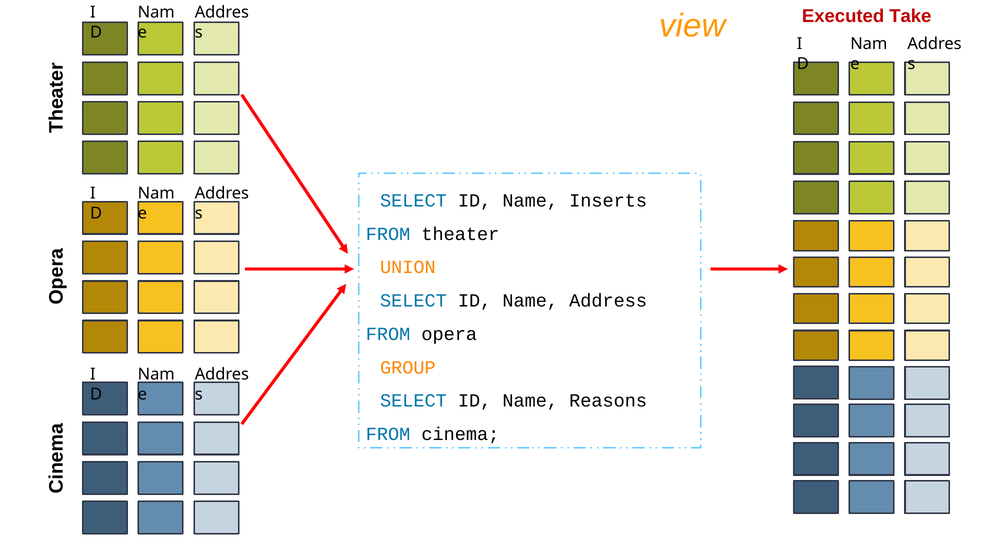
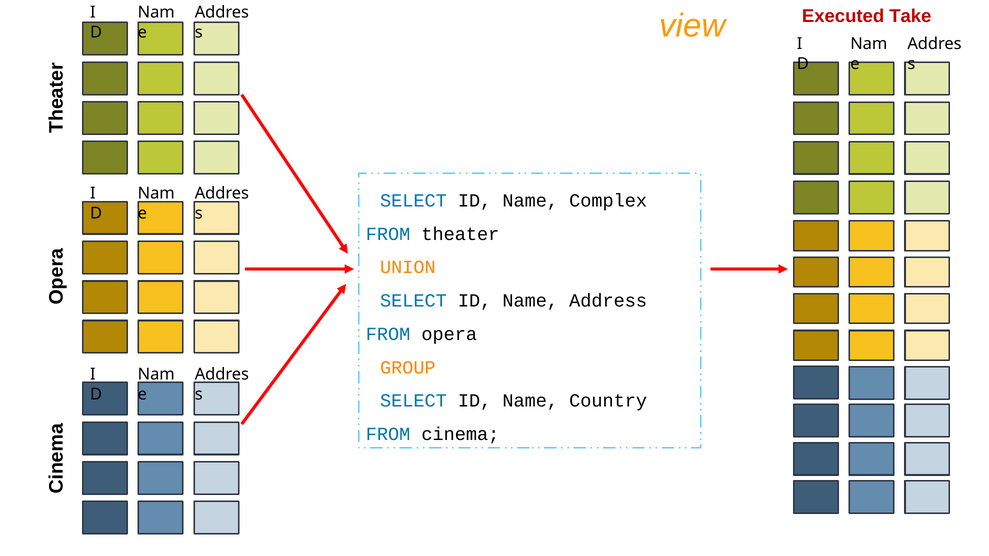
Inserts: Inserts -> Complex (608, 201)
Reasons: Reasons -> Country (608, 401)
